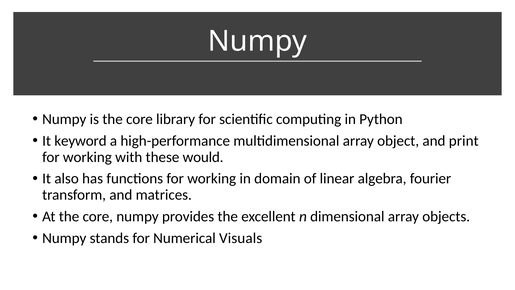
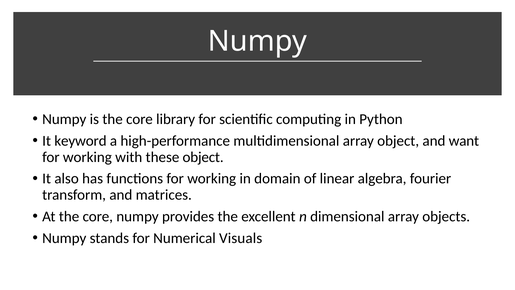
print: print -> want (464, 141)
these would: would -> object (203, 157)
